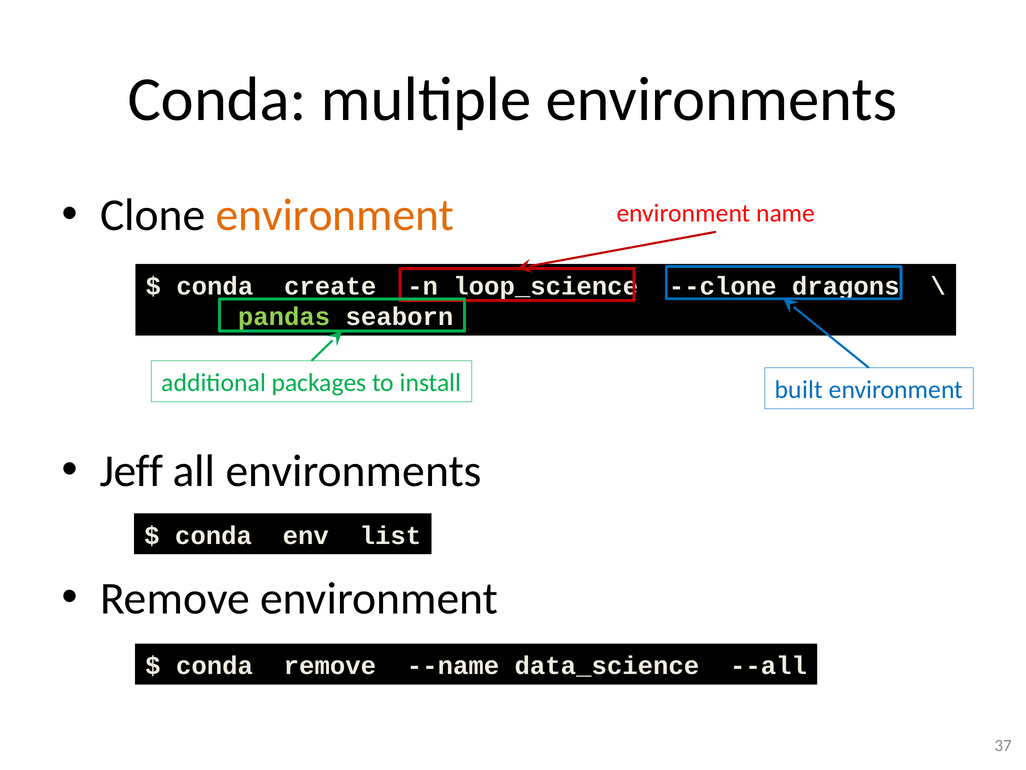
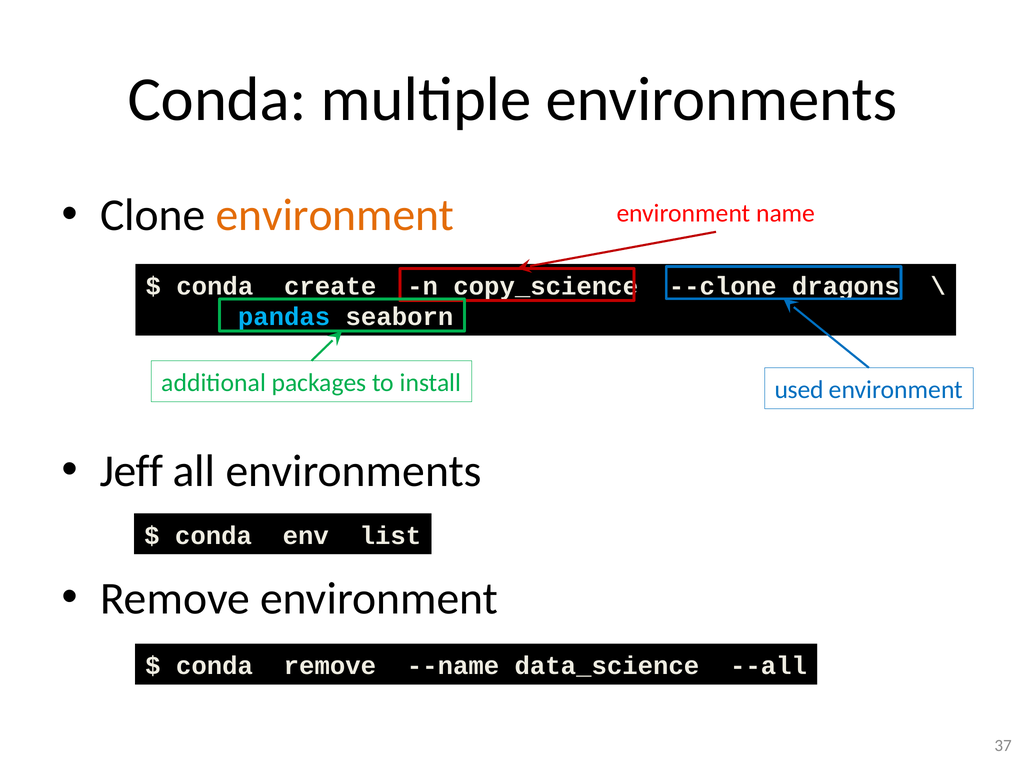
loop_science: loop_science -> copy_science (546, 286)
pandas colour: light green -> light blue (284, 317)
built: built -> used (799, 390)
